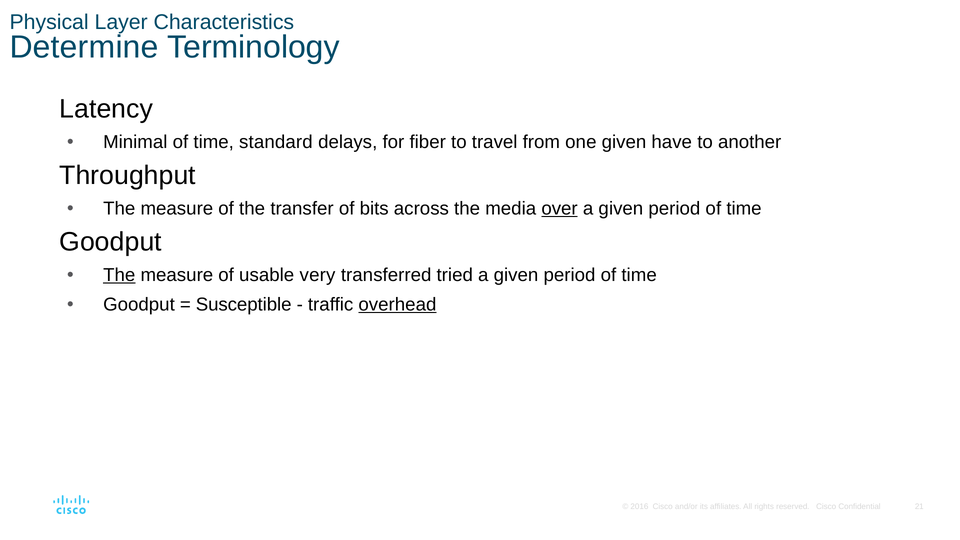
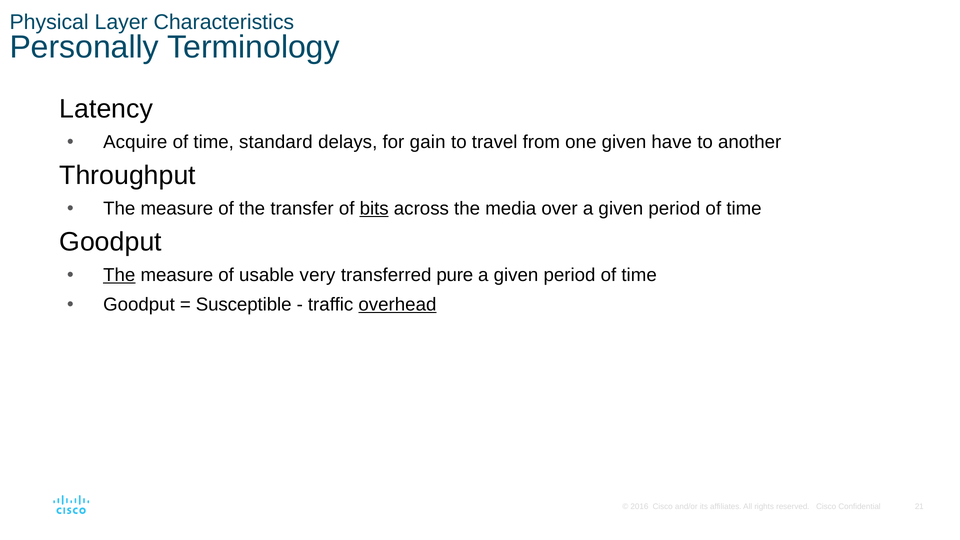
Determine: Determine -> Personally (84, 47)
Minimal: Minimal -> Acquire (135, 142)
fiber: fiber -> gain (428, 142)
bits underline: none -> present (374, 208)
over underline: present -> none (560, 208)
tried: tried -> pure (455, 275)
